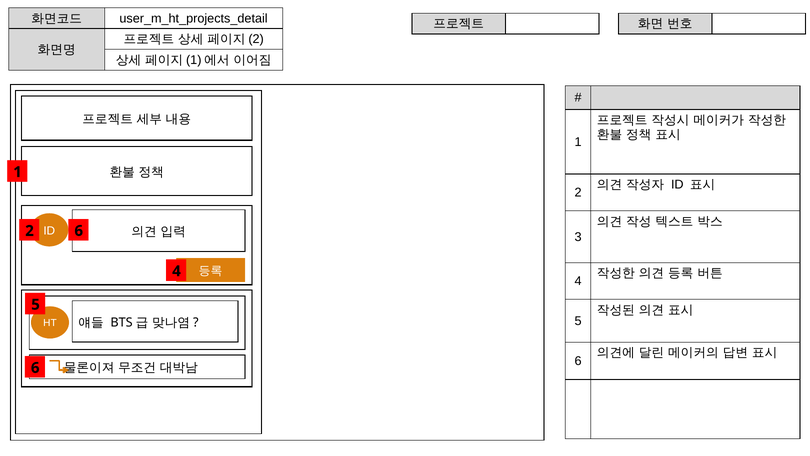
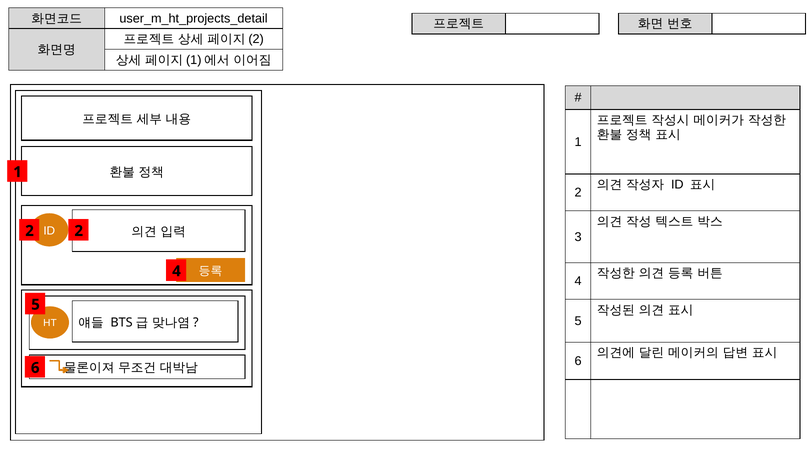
2 6: 6 -> 2 (79, 231)
